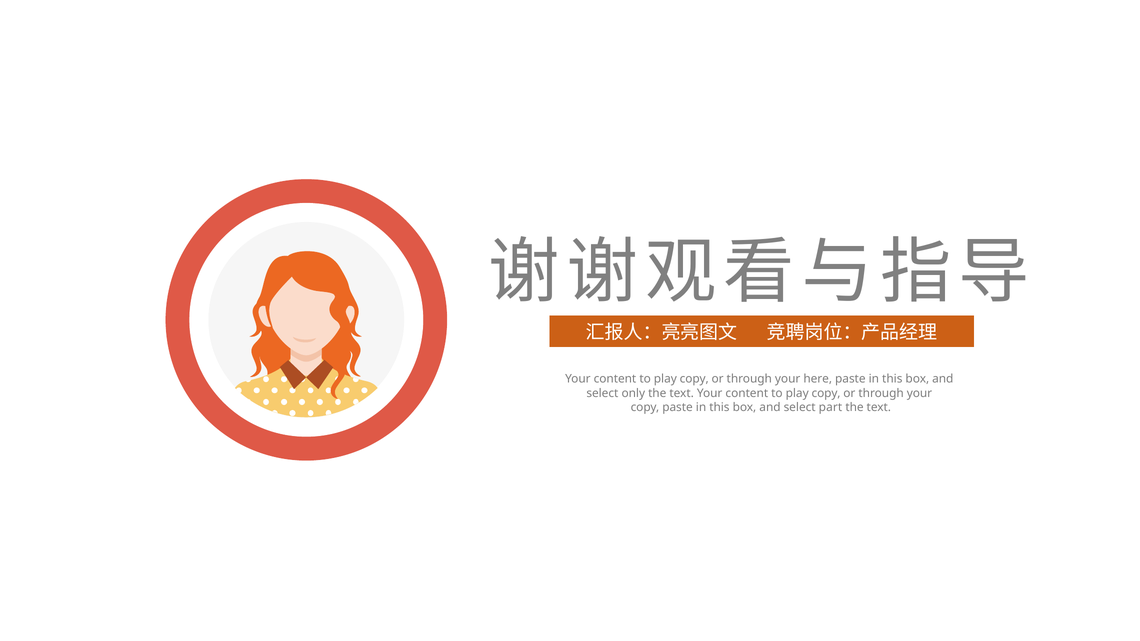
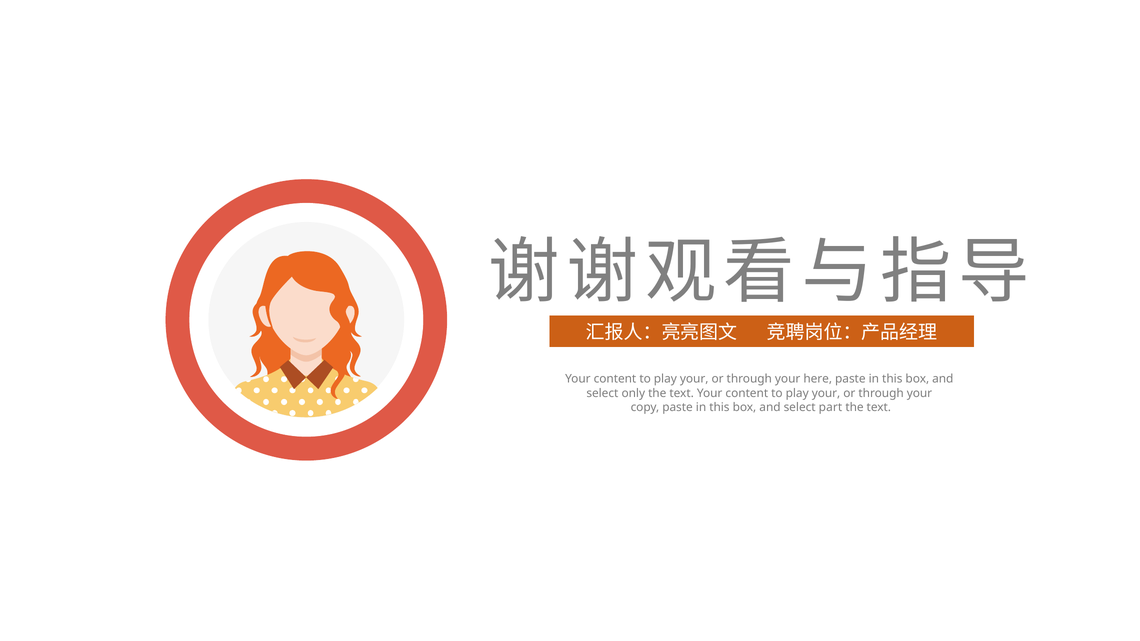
copy: copy -> your (694, 379)
copy: copy -> your (826, 393)
